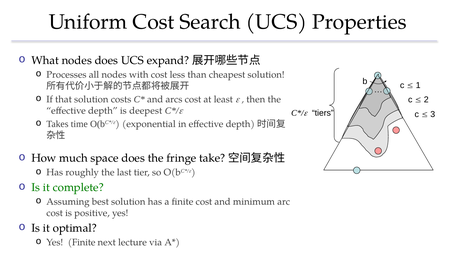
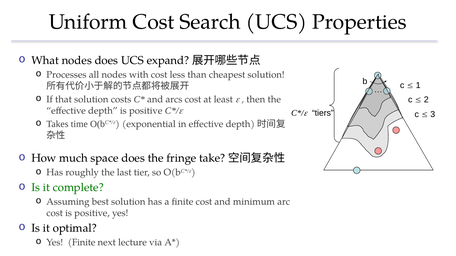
depth is deepest: deepest -> positive (146, 111)
